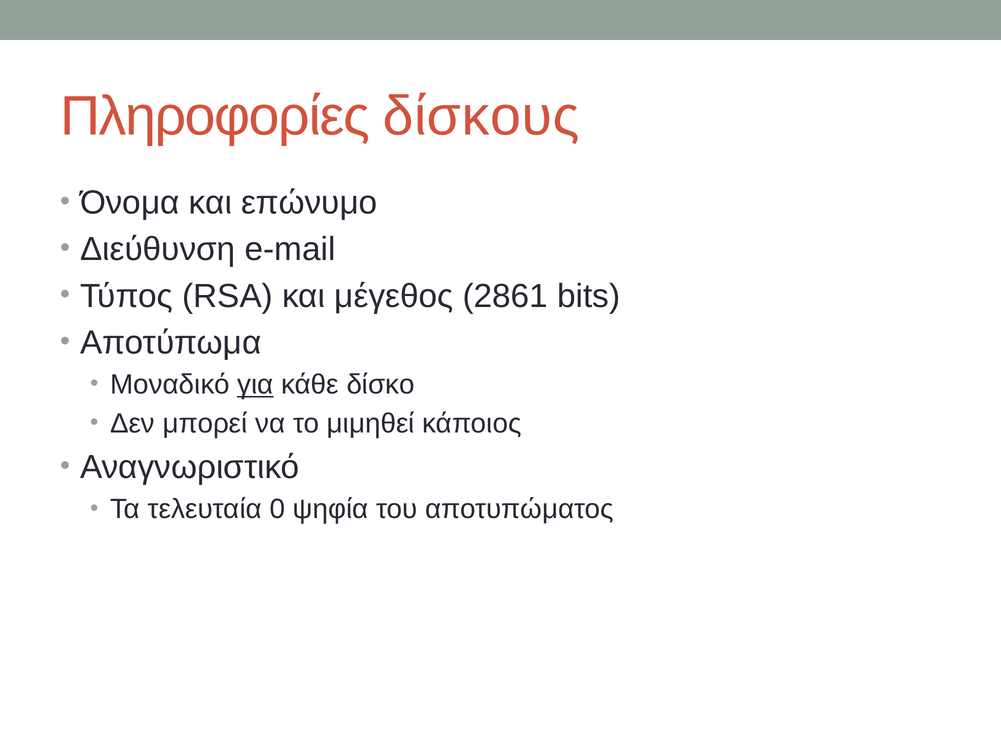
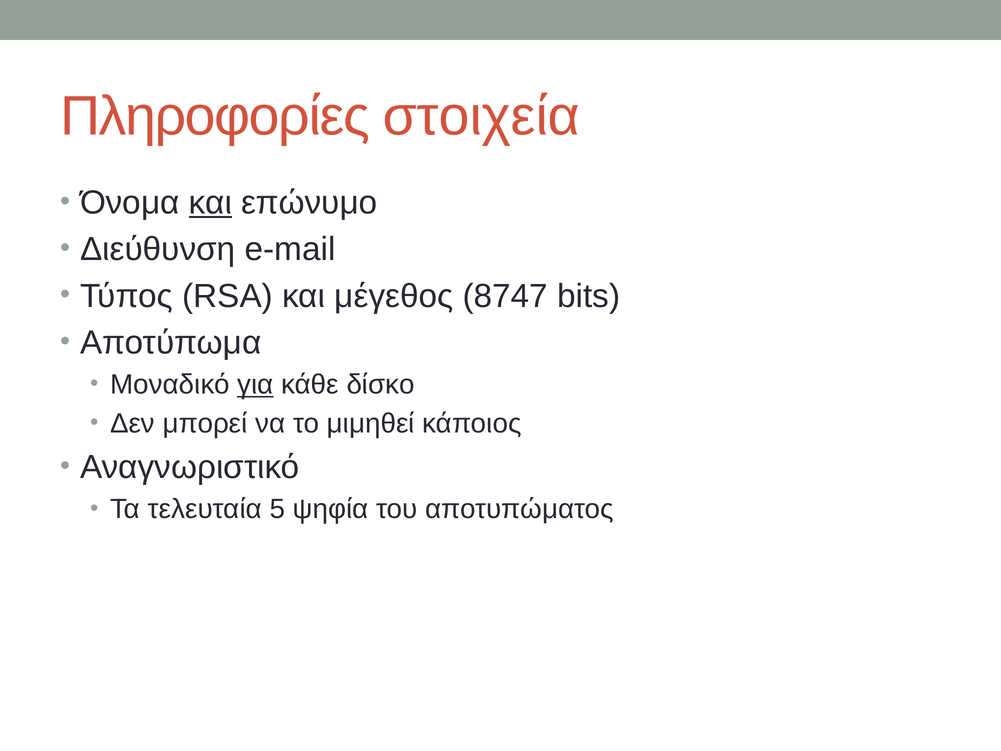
δίσκους: δίσκους -> στοιχεία (481, 117)
και underline: none -> present (210, 203)
2861: 2861 -> 8747 (505, 296)
0: 0 -> 5 (277, 509)
